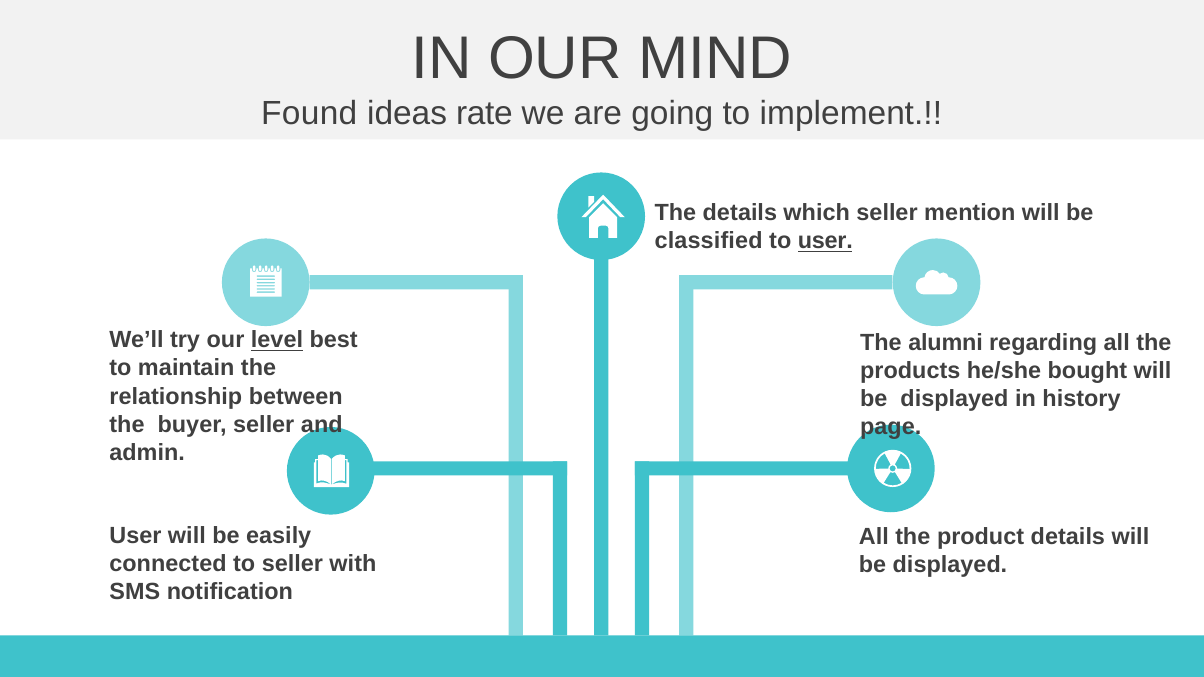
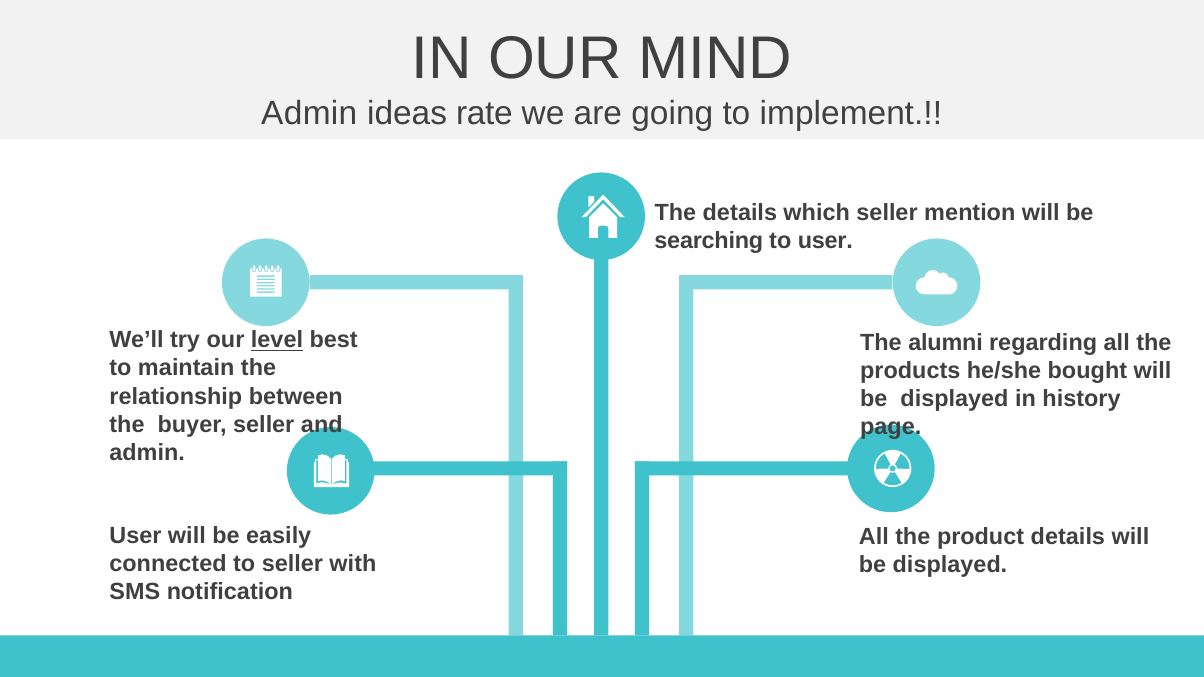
Found: Found -> Admin (309, 113)
classified: classified -> searching (709, 241)
user underline: present -> none (825, 241)
